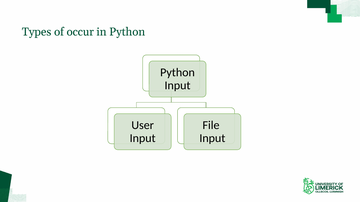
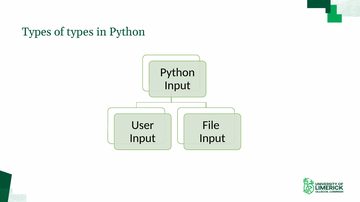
of occur: occur -> types (80, 32)
